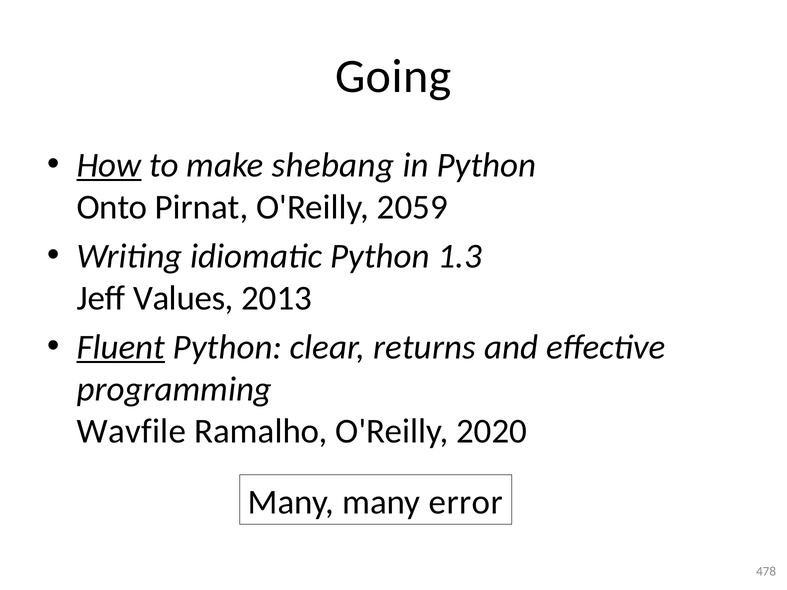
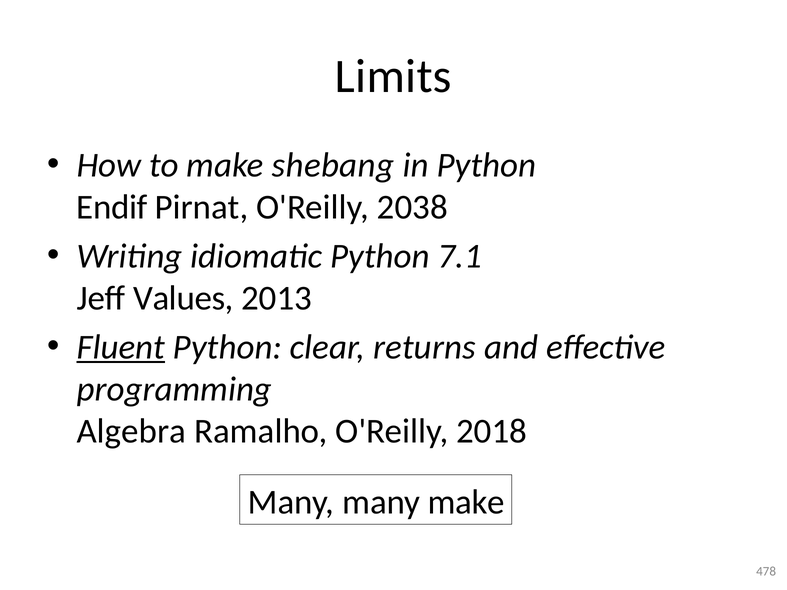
Going: Going -> Limits (393, 76)
How underline: present -> none (109, 165)
Onto: Onto -> Endif (112, 207)
2059: 2059 -> 2038 (412, 207)
1.3: 1.3 -> 7.1 (460, 256)
Wavfile: Wavfile -> Algebra (131, 431)
2020: 2020 -> 2018 (492, 431)
many error: error -> make (466, 502)
